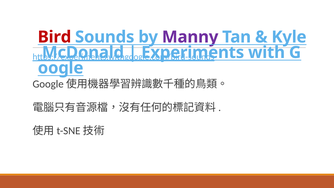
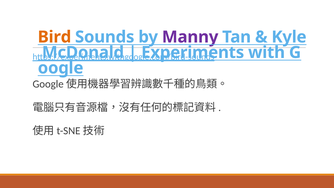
Bird colour: red -> orange (54, 37)
